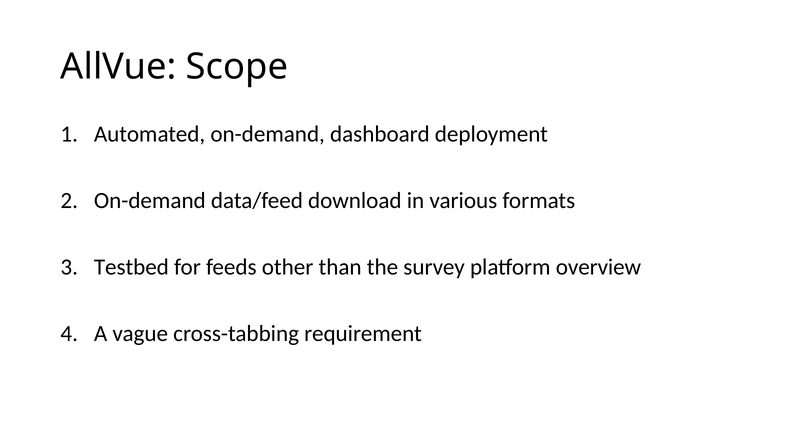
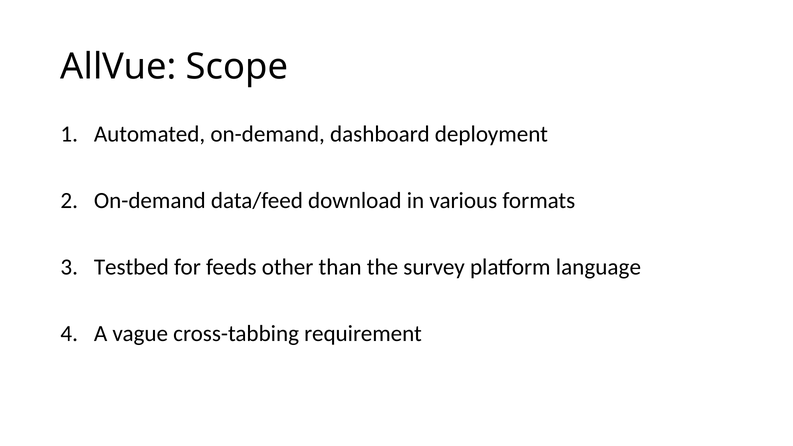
overview: overview -> language (598, 267)
